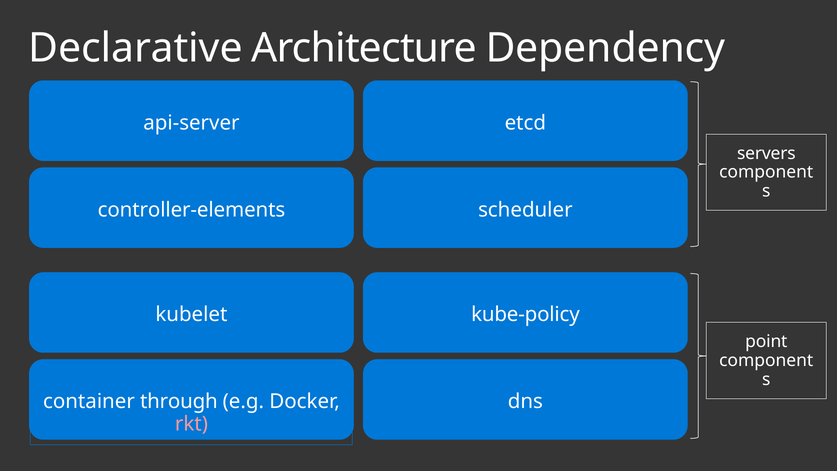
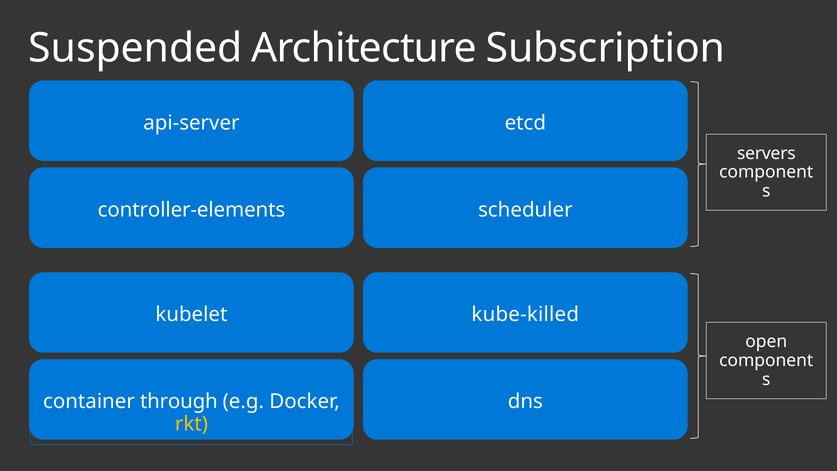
Declarative: Declarative -> Suspended (135, 48)
Dependency: Dependency -> Subscription (605, 48)
kube-policy: kube-policy -> kube-killed (525, 314)
point: point -> open (766, 341)
rkt colour: pink -> yellow (191, 424)
